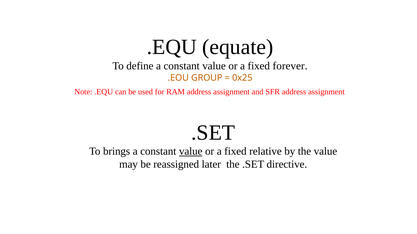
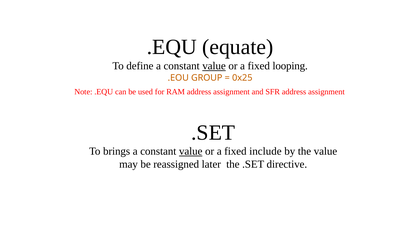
value underline: none -> present (214, 66)
forever: forever -> looping (290, 66)
relative: relative -> include (265, 152)
